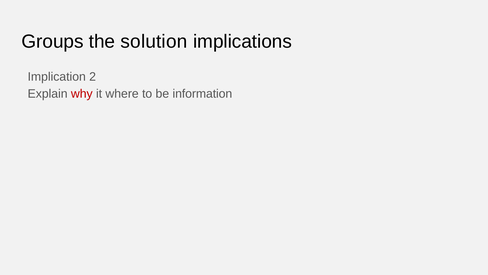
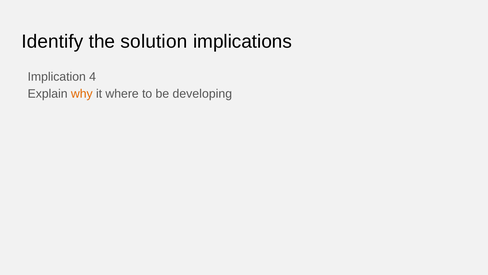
Groups: Groups -> Identify (53, 41)
2: 2 -> 4 (93, 77)
why colour: red -> orange (82, 94)
information: information -> developing (202, 94)
